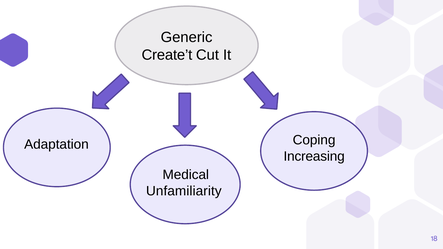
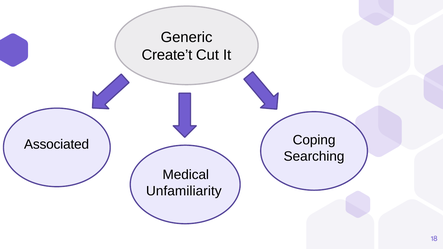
Adaptation: Adaptation -> Associated (57, 145)
Increasing: Increasing -> Searching (314, 156)
